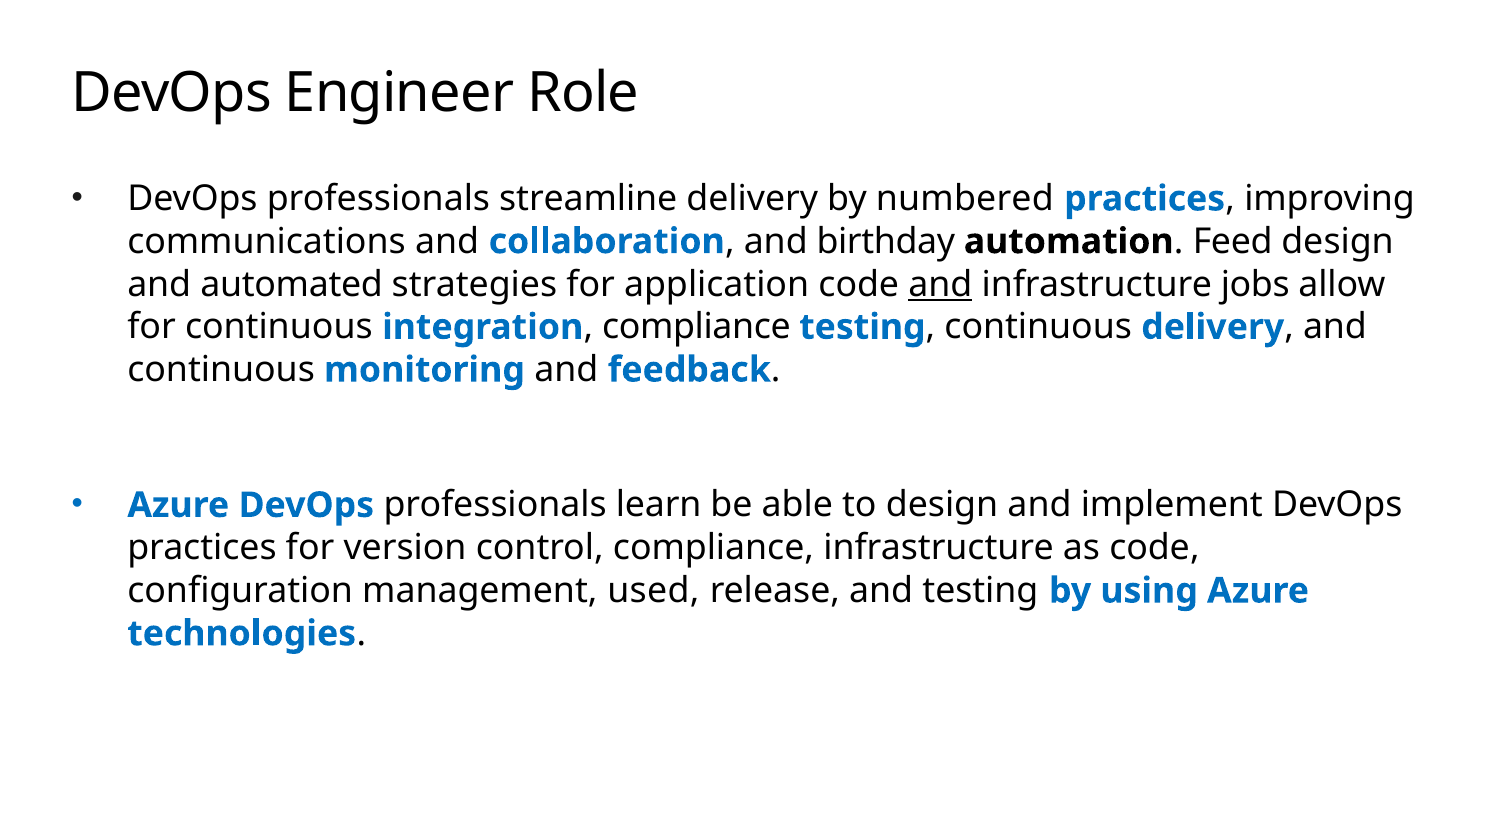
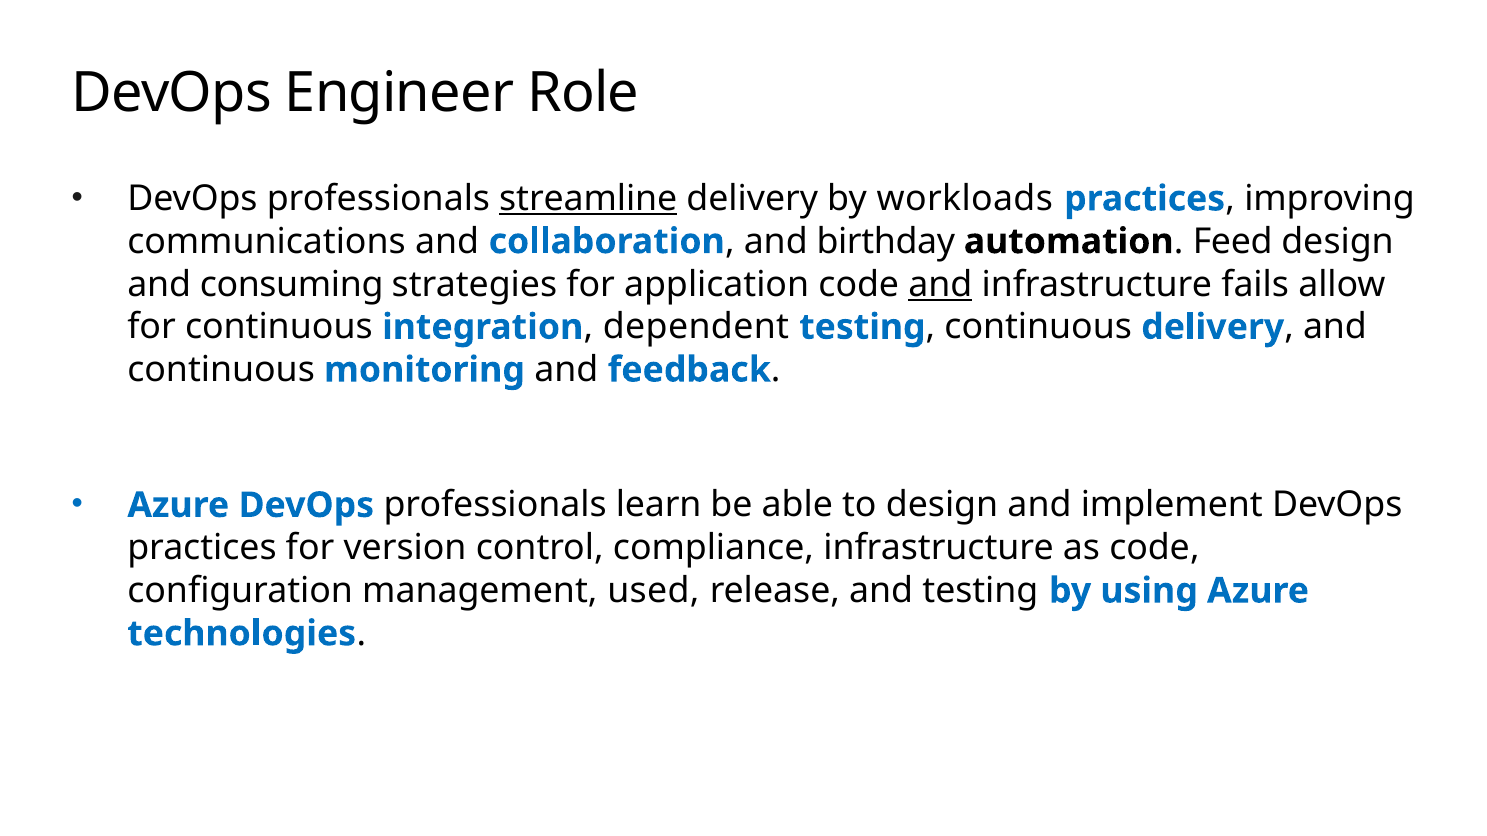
streamline underline: none -> present (588, 199)
numbered: numbered -> workloads (965, 199)
automated: automated -> consuming (292, 284)
jobs: jobs -> fails (1255, 284)
integration compliance: compliance -> dependent (696, 327)
